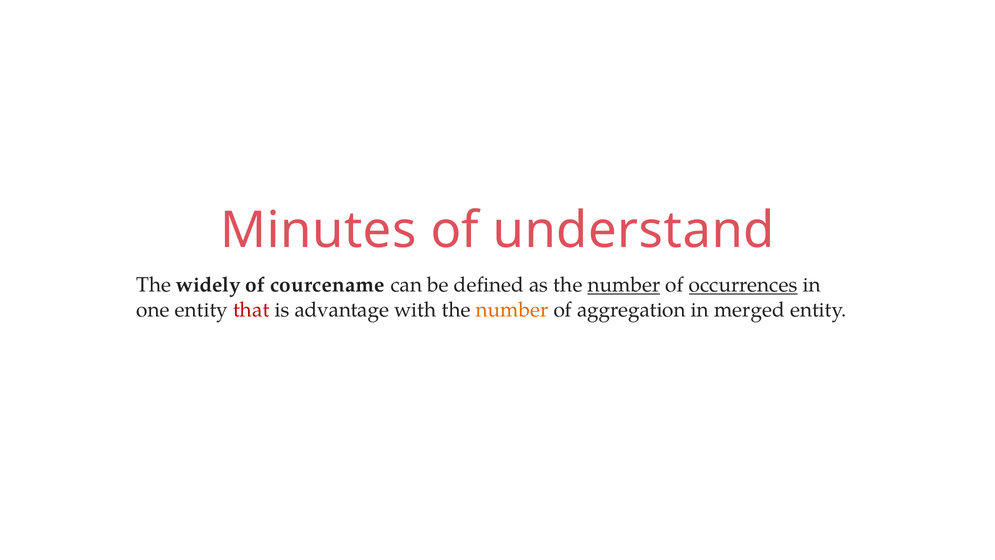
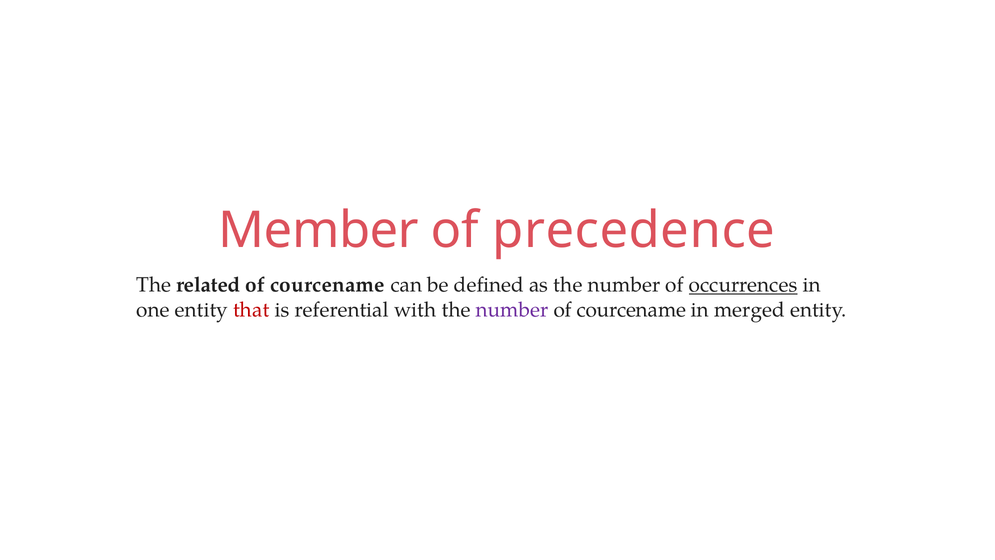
Minutes: Minutes -> Member (319, 230)
understand: understand -> precedence (634, 230)
widely: widely -> related (208, 285)
number underline: present -> none (624, 285)
advantage: advantage -> referential (342, 310)
number colour: orange -> purple (512, 310)
aggregation: aggregation -> courcename (631, 310)
